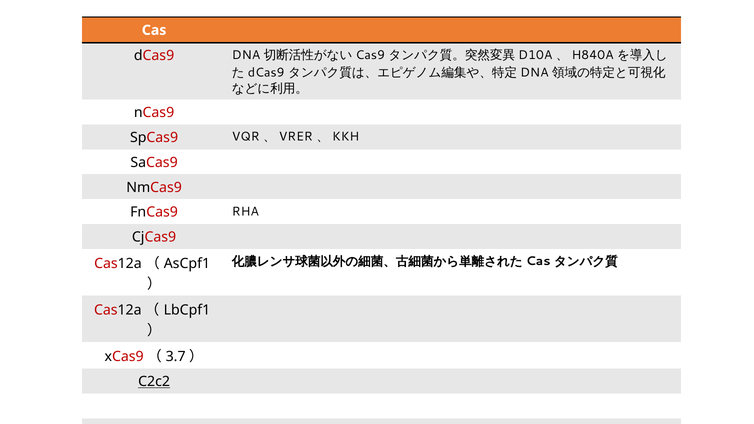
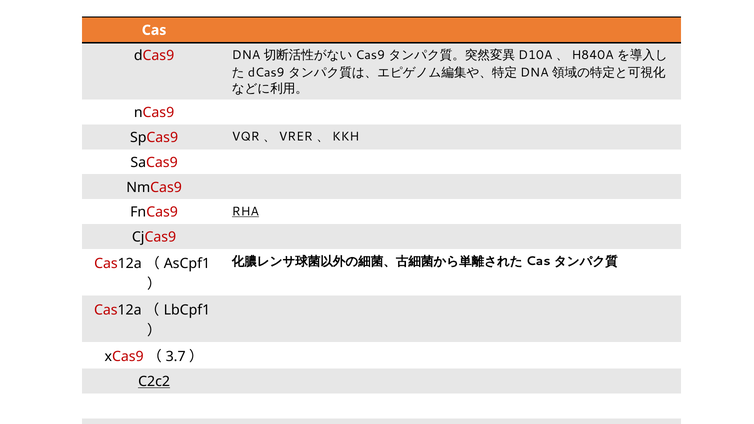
RHA underline: none -> present (245, 211)
